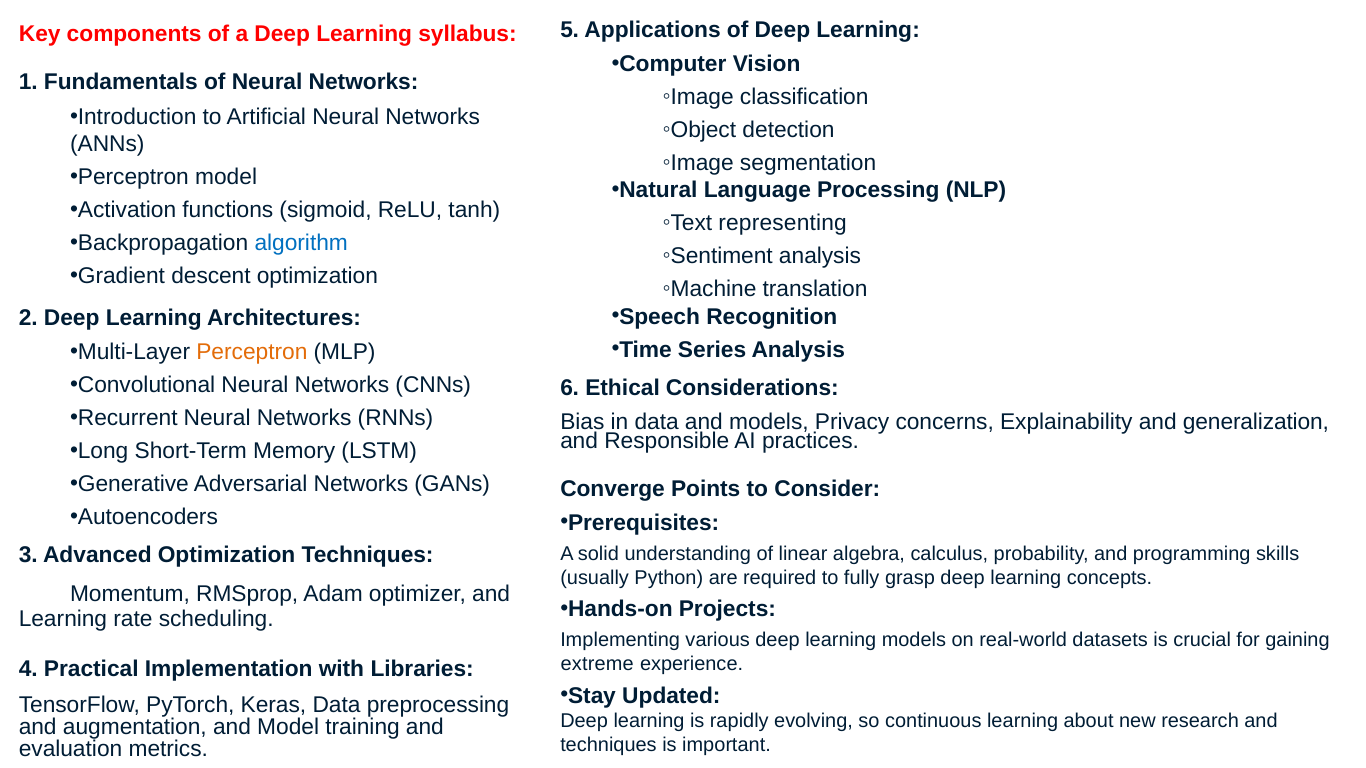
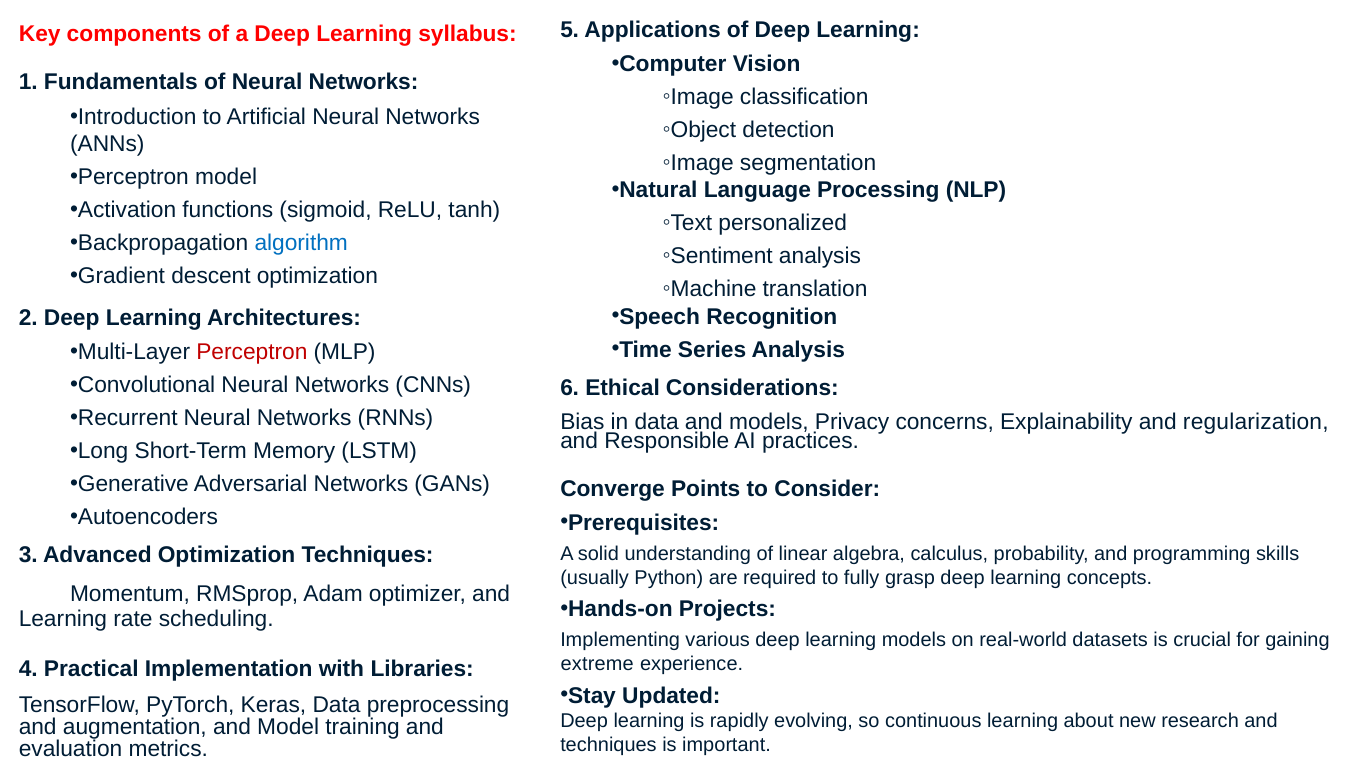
representing: representing -> personalized (783, 223)
Perceptron colour: orange -> red (252, 352)
generalization: generalization -> regularization (1256, 423)
